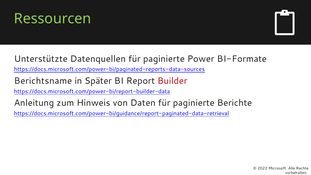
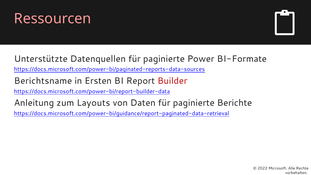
Ressourcen colour: light green -> pink (53, 19)
Später: Später -> Ersten (98, 81)
Hinweis: Hinweis -> Layouts (93, 103)
